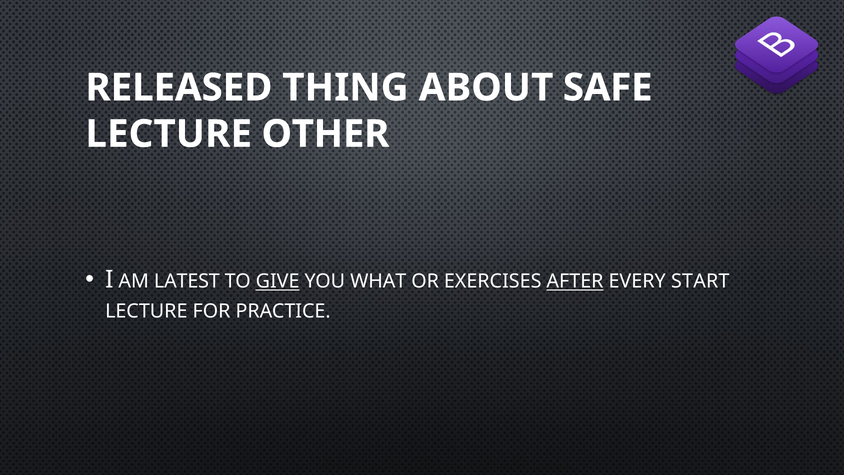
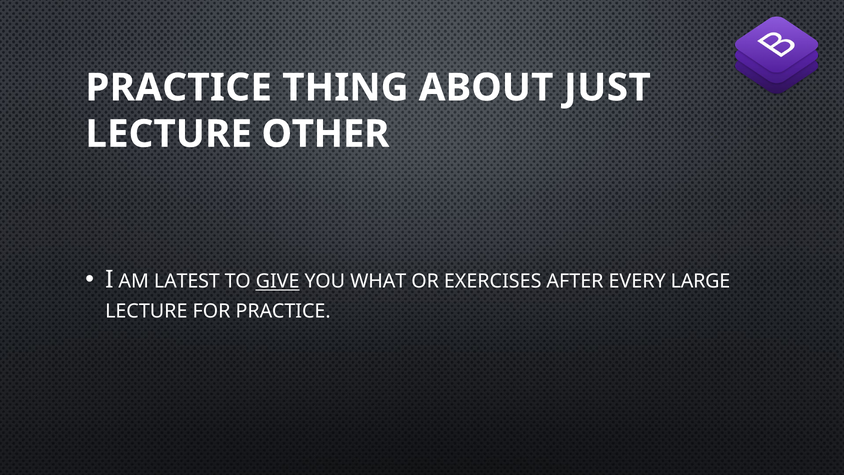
RELEASED: RELEASED -> PRACTICE (179, 88)
SAFE: SAFE -> JUST (607, 88)
AFTER underline: present -> none (575, 281)
START: START -> LARGE (700, 281)
